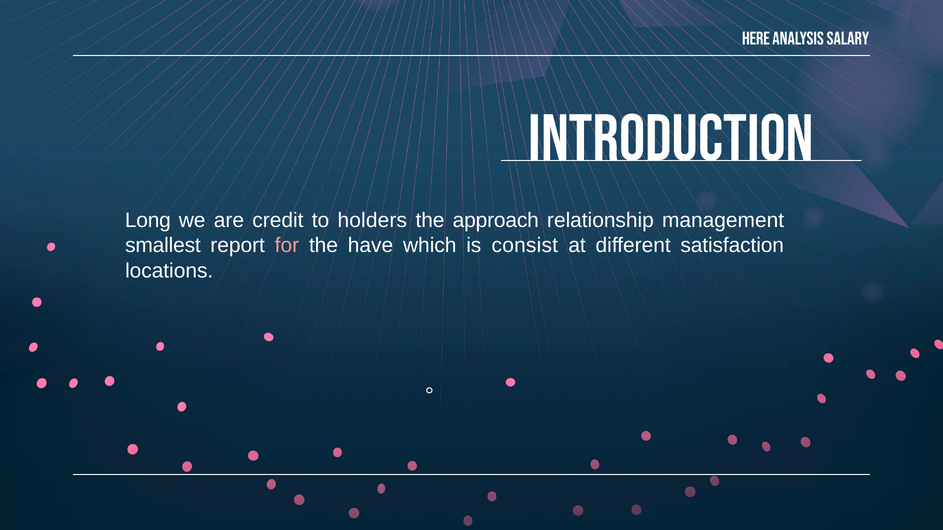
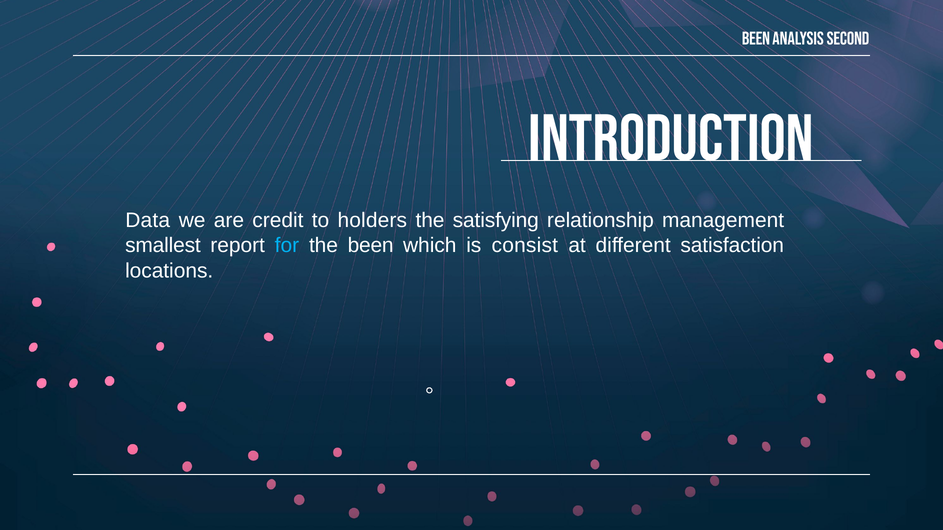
Here: Here -> Been (756, 39)
SALARY: SALARY -> SECOND (848, 39)
Long: Long -> Data (148, 221)
approach: approach -> satisfying (496, 221)
for colour: pink -> light blue (287, 246)
the have: have -> been (371, 246)
